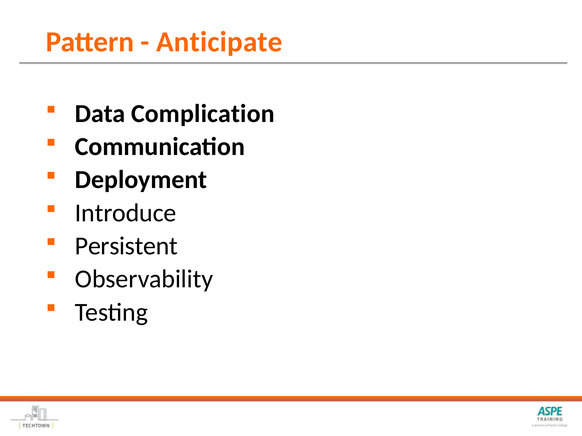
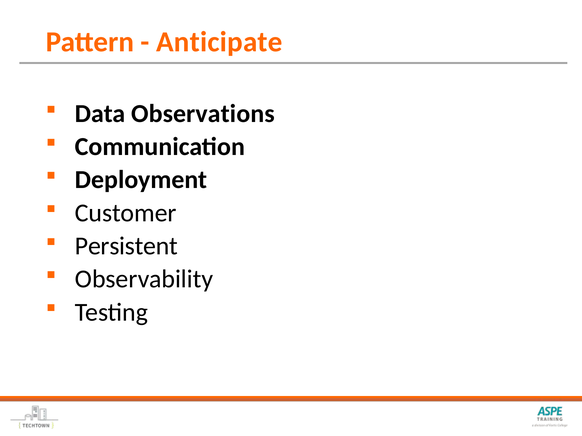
Complication: Complication -> Observations (203, 114)
Introduce: Introduce -> Customer (126, 213)
